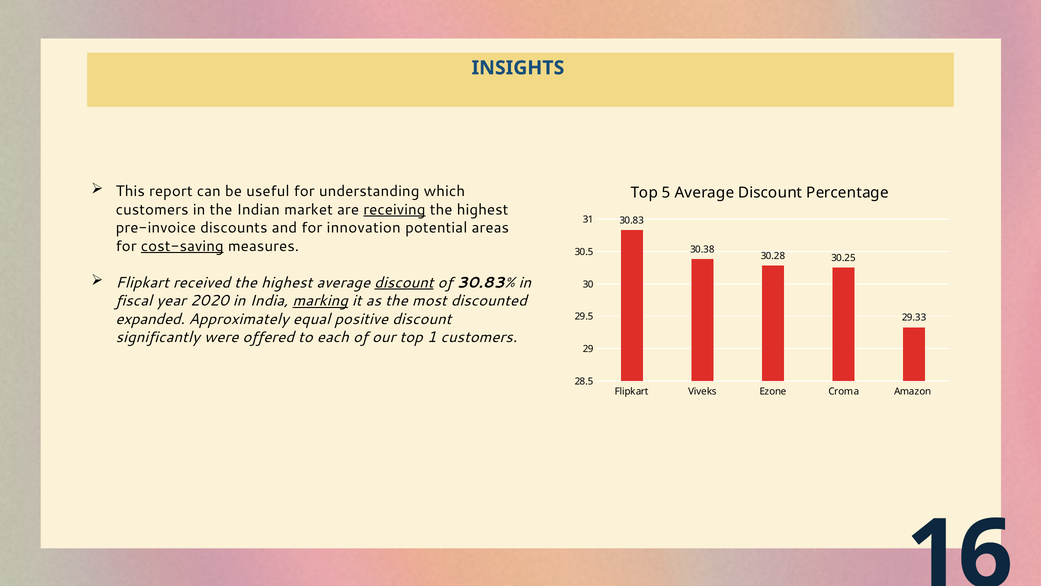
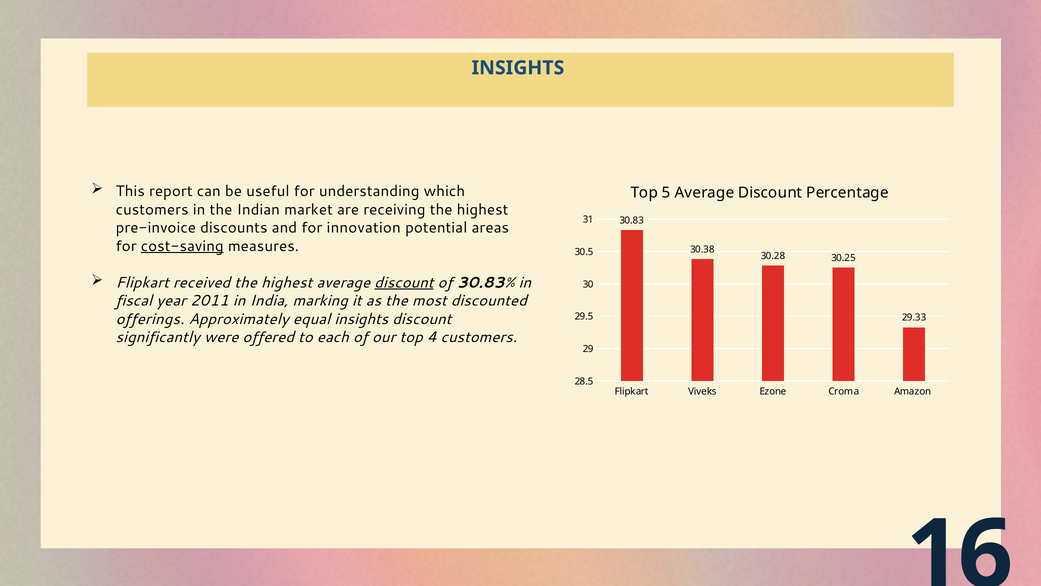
receiving underline: present -> none (394, 209)
2020: 2020 -> 2011 (209, 301)
marking underline: present -> none (320, 301)
expanded: expanded -> offerings (150, 319)
equal positive: positive -> insights (361, 319)
1: 1 -> 4 (432, 337)
